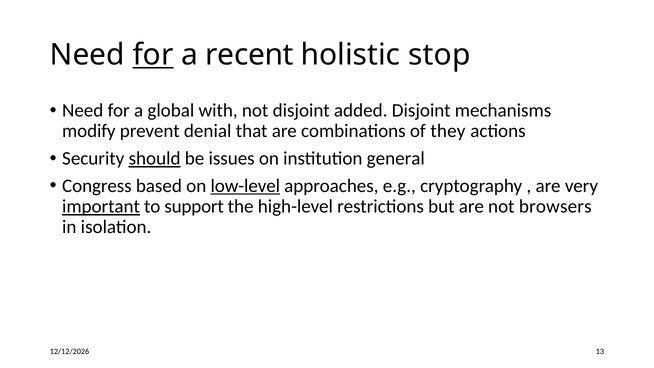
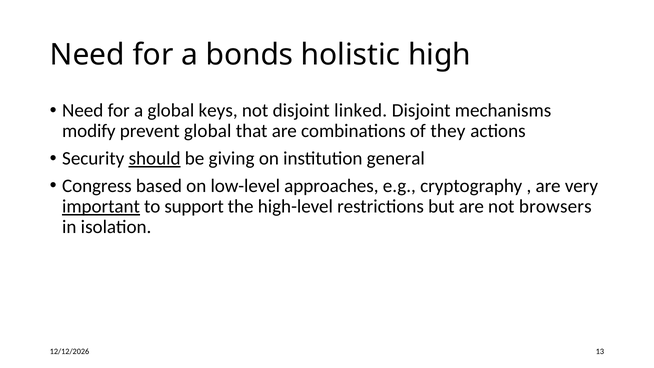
for underline: present -> none (153, 55)
recent: recent -> bonds (250, 55)
stop: stop -> high (439, 55)
with: with -> keys (218, 111)
added: added -> linked (361, 111)
prevent denial: denial -> global (208, 131)
issues: issues -> giving (232, 158)
low-level underline: present -> none (245, 186)
